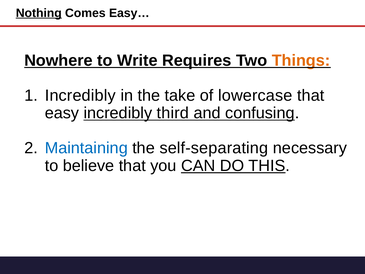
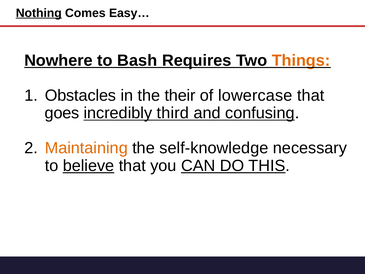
Write: Write -> Bash (137, 60)
Incredibly: Incredibly -> Obstacles (80, 95)
take: take -> their (180, 95)
easy: easy -> goes (62, 113)
Maintaining colour: blue -> orange (86, 148)
self-separating: self-separating -> self-knowledge (214, 148)
believe underline: none -> present (88, 166)
